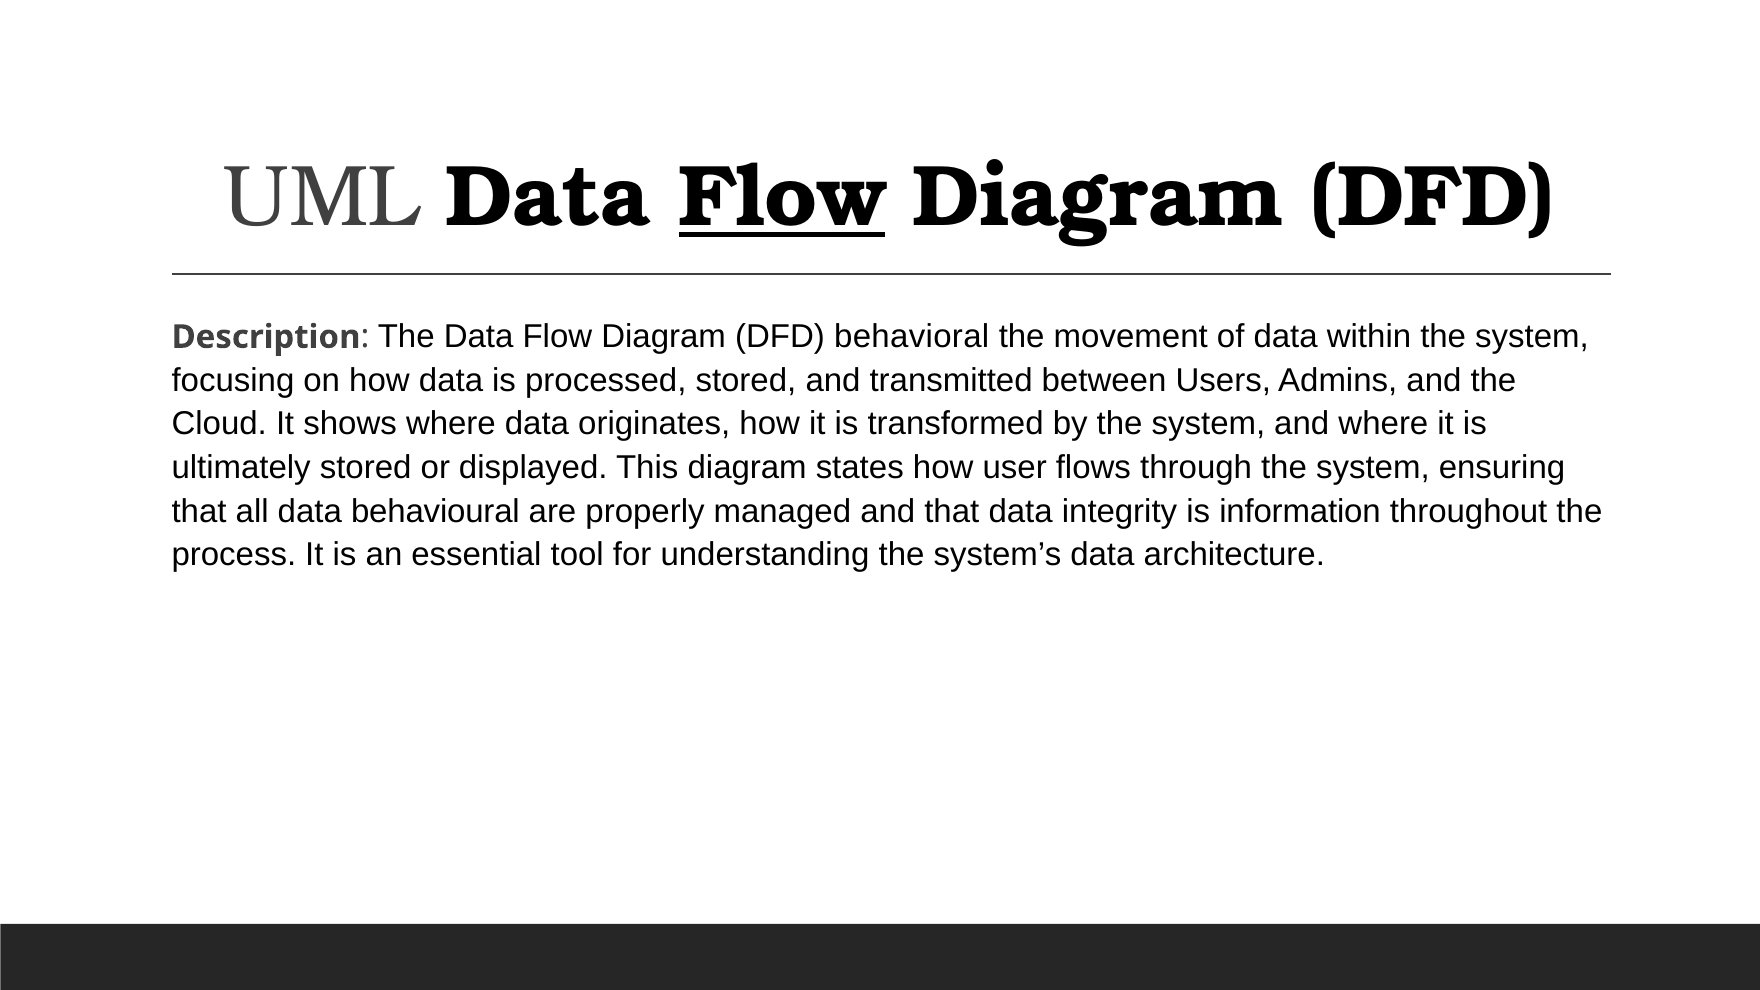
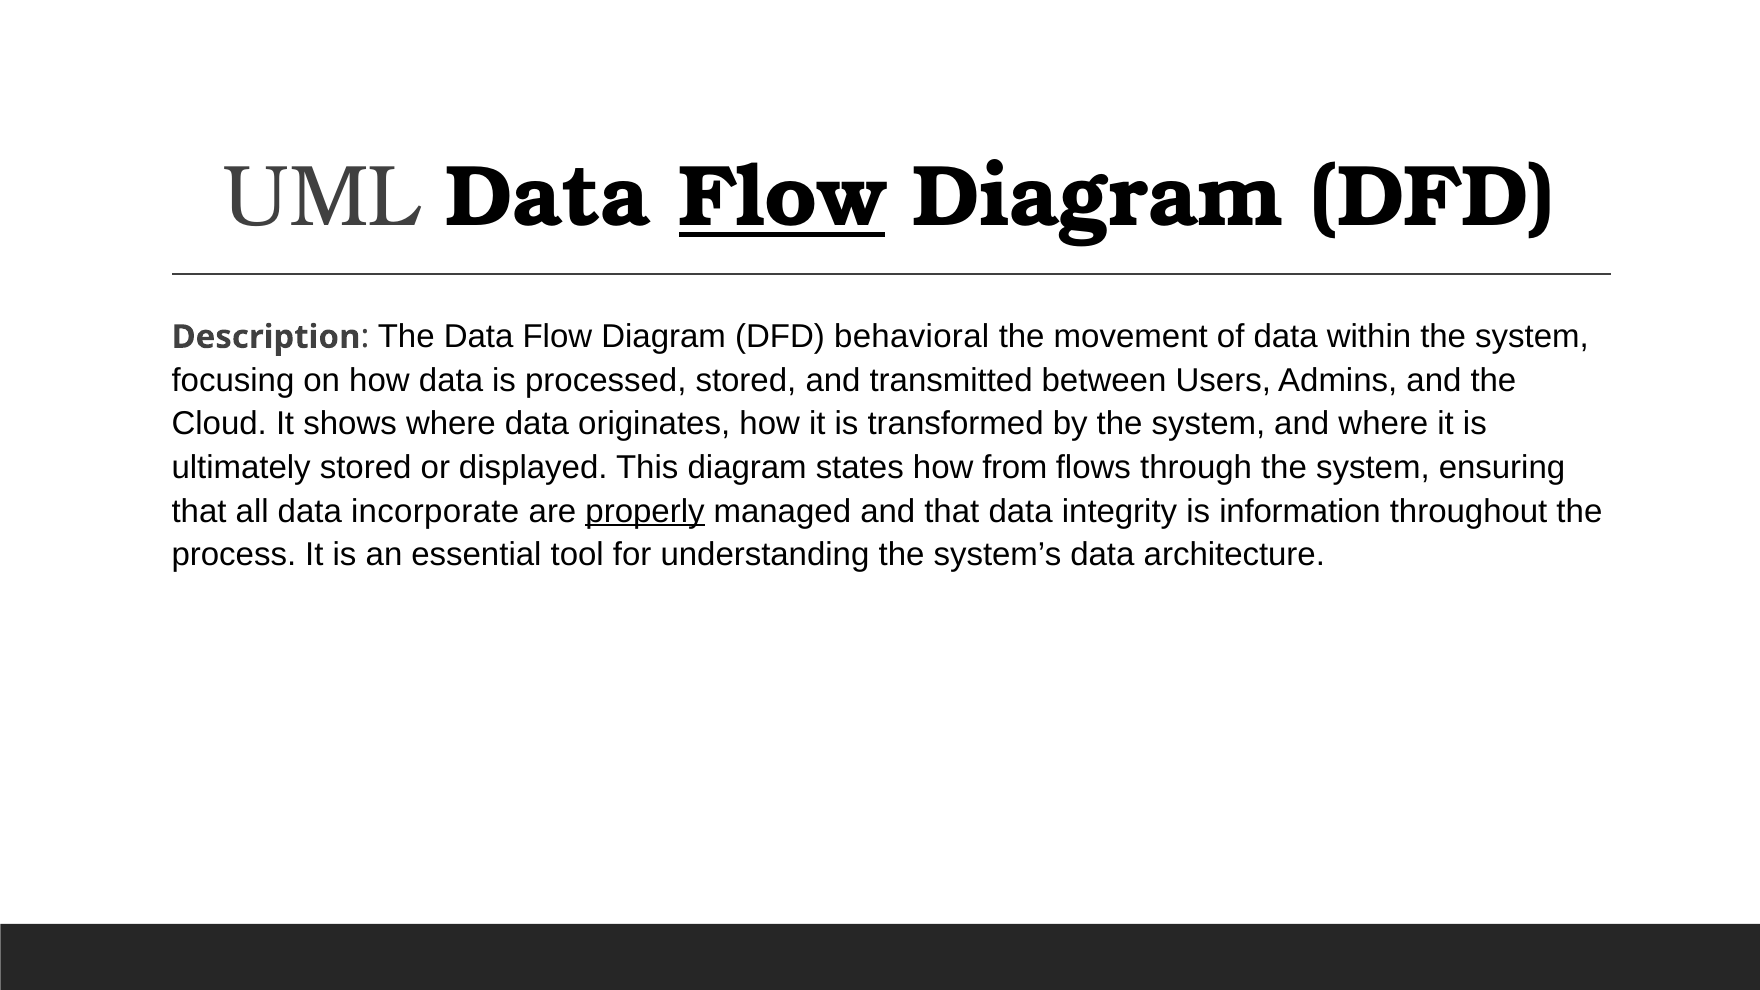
user: user -> from (1015, 468)
behavioural: behavioural -> incorporate (435, 511)
properly underline: none -> present (645, 511)
